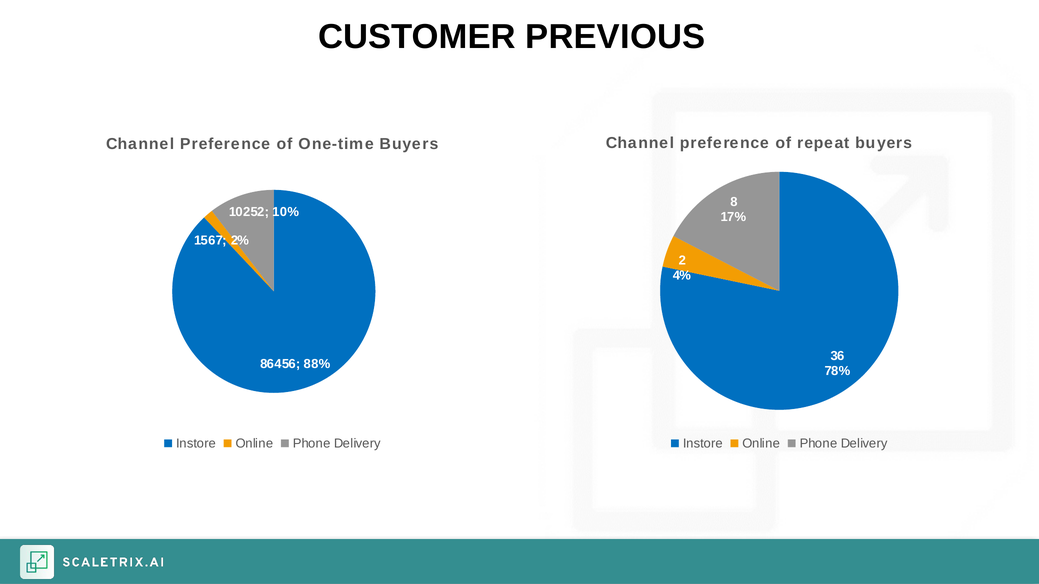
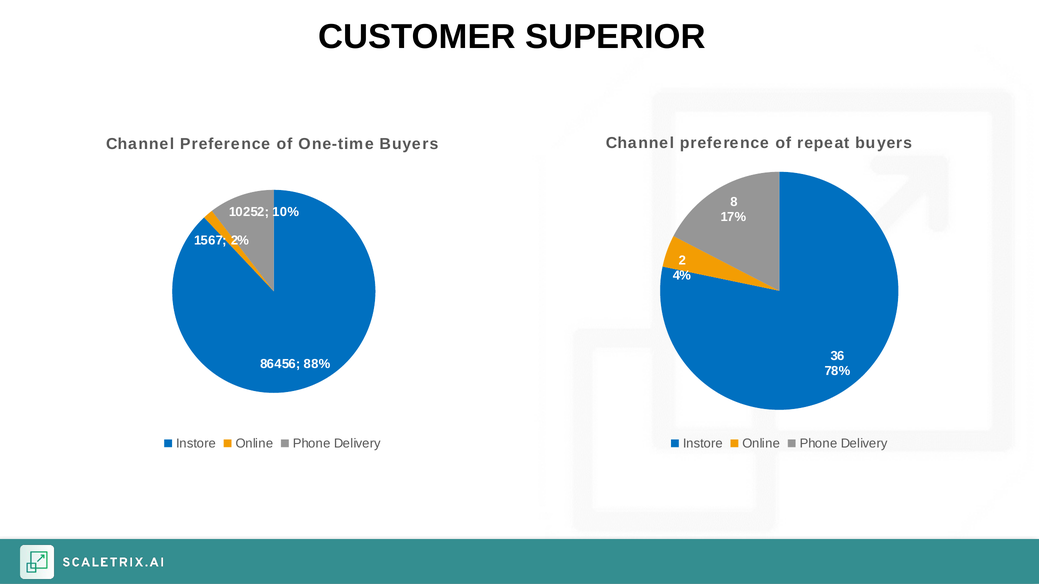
PREVIOUS: PREVIOUS -> SUPERIOR (615, 37)
